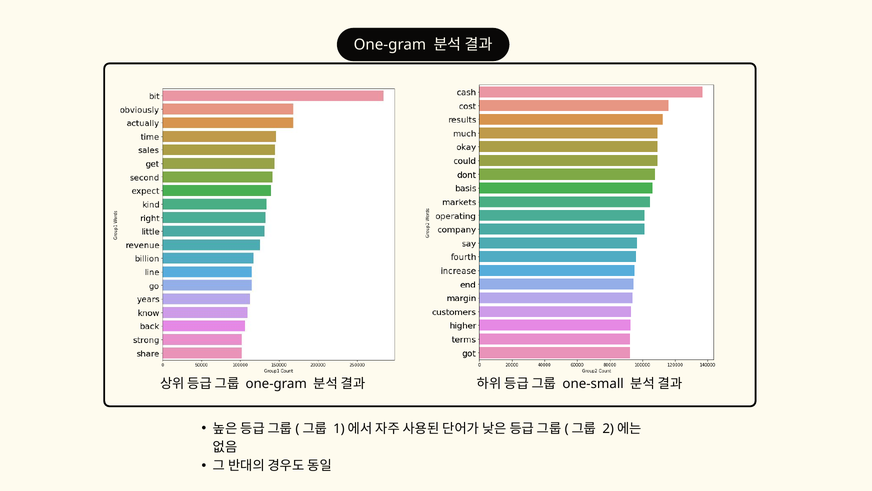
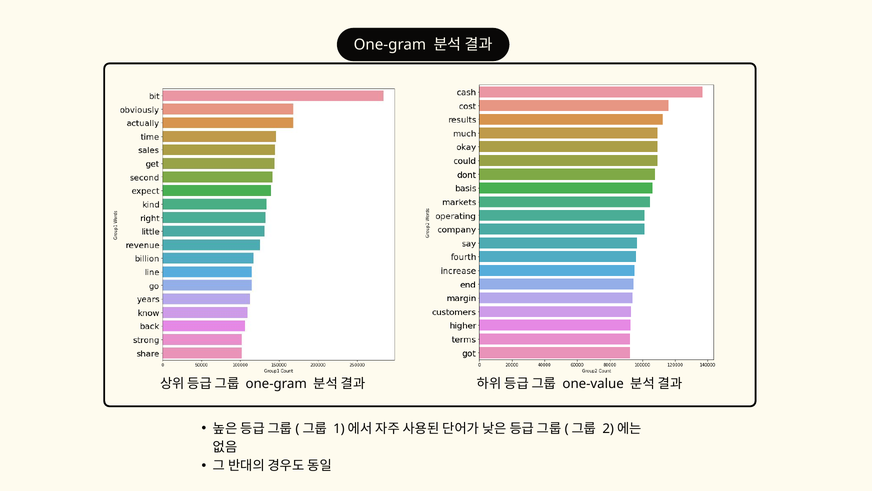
one-small: one-small -> one-value (593, 384)
